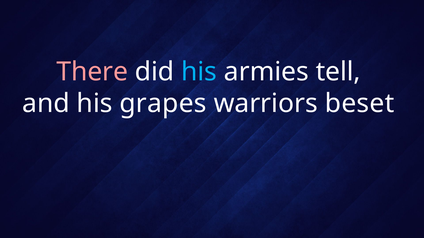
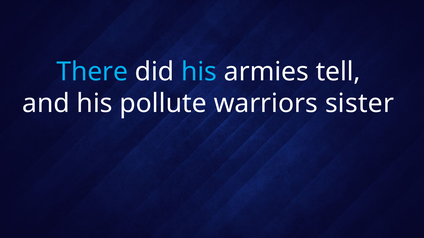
There colour: pink -> light blue (92, 72)
grapes: grapes -> pollute (163, 104)
beset: beset -> sister (360, 104)
